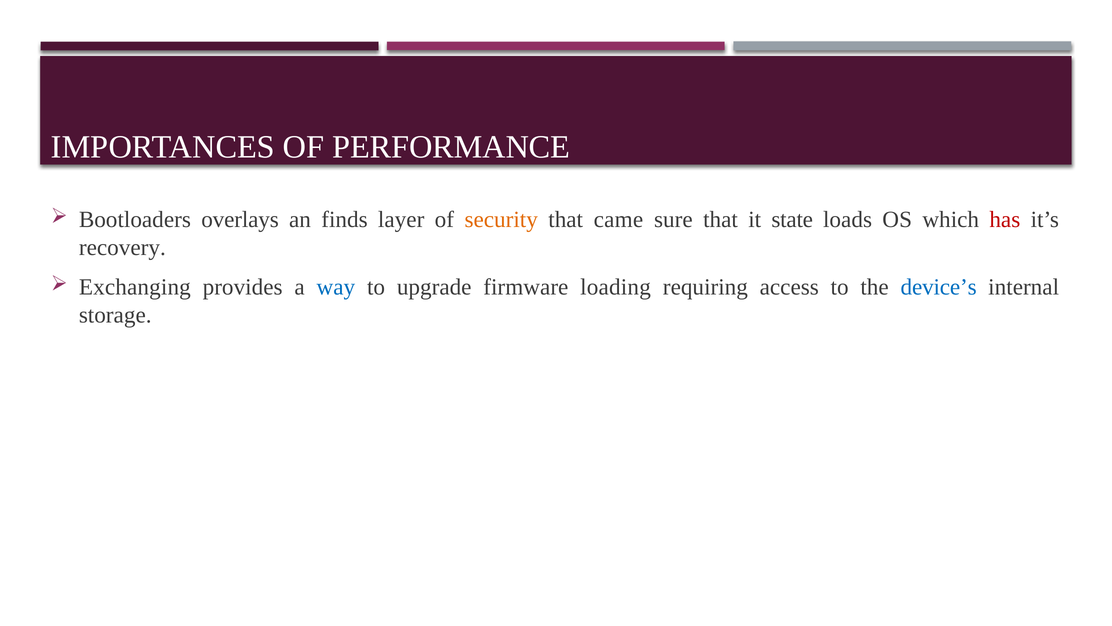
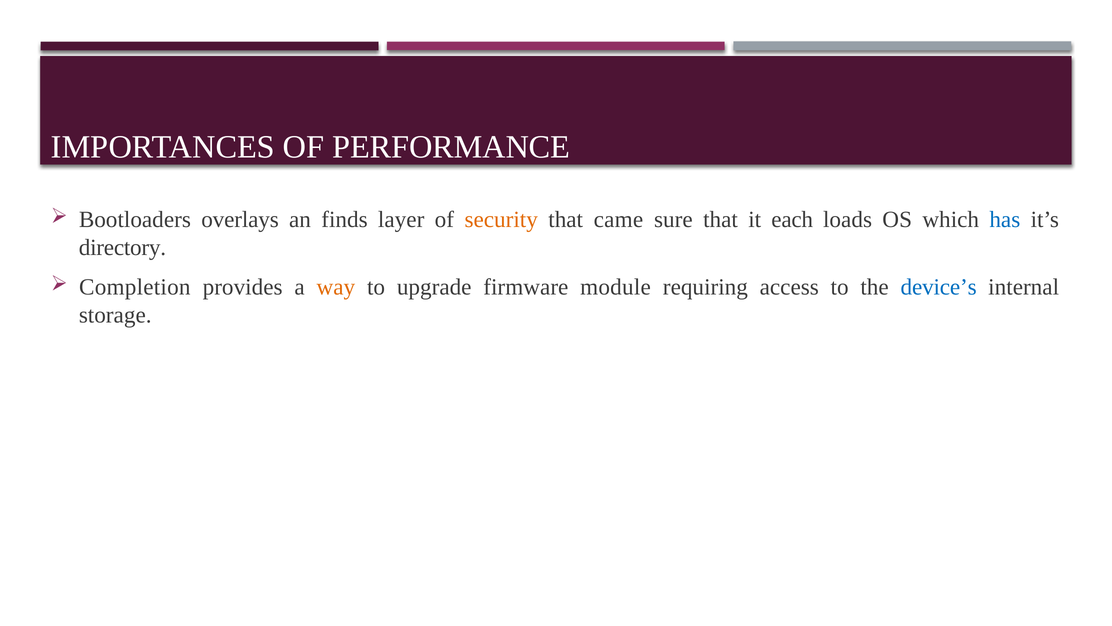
state: state -> each (792, 220)
has colour: red -> blue (1005, 220)
recovery: recovery -> directory (122, 248)
Exchanging: Exchanging -> Completion (135, 287)
way colour: blue -> orange (336, 287)
loading: loading -> module (615, 287)
